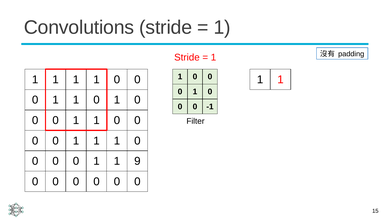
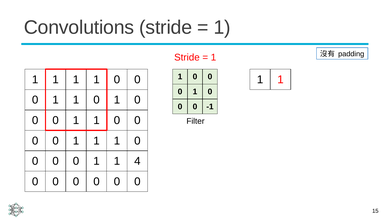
9: 9 -> 4 (137, 161)
